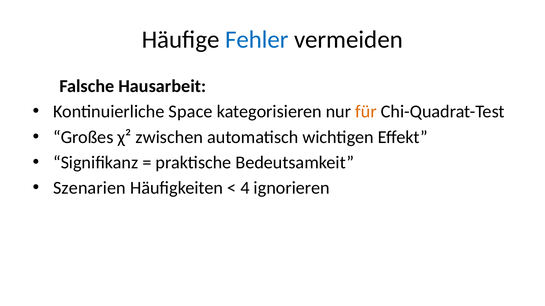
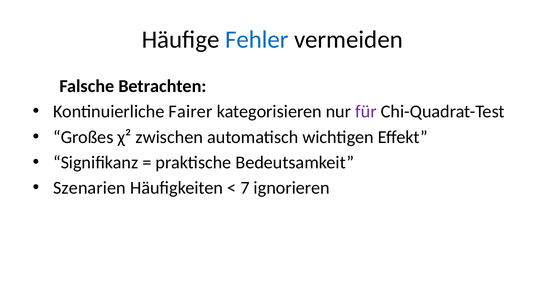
Hausarbeit: Hausarbeit -> Betrachten (162, 86)
Space: Space -> Fairer (191, 112)
für colour: orange -> purple (366, 112)
4: 4 -> 7 (245, 188)
